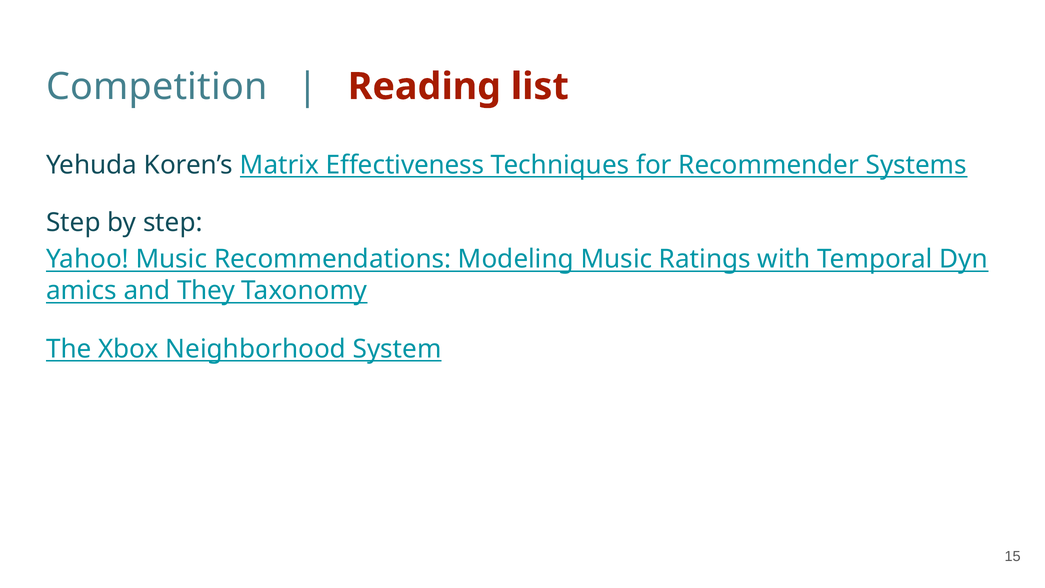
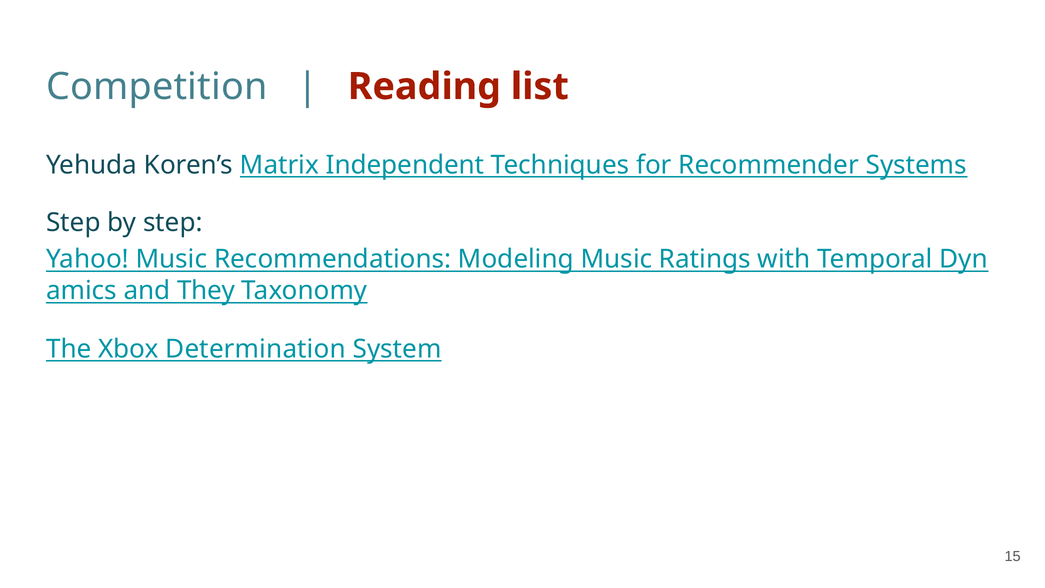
Effectiveness: Effectiveness -> Independent (405, 165)
Neighborhood: Neighborhood -> Determination (256, 349)
